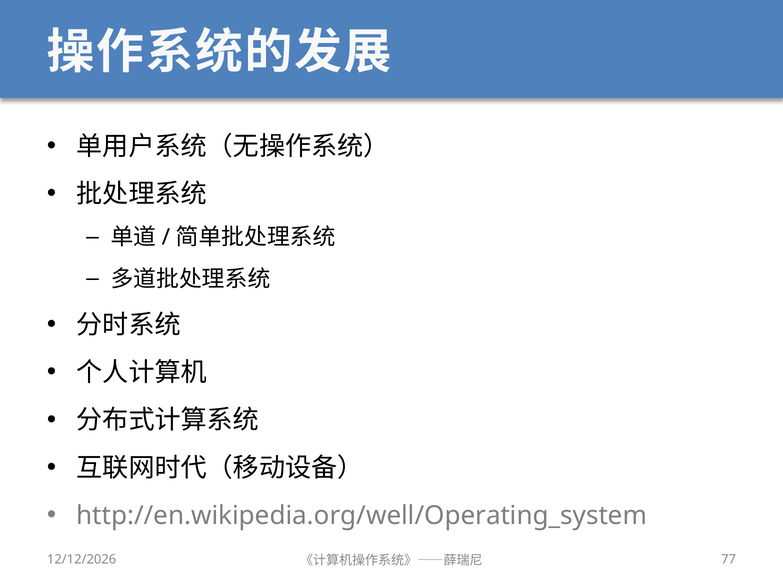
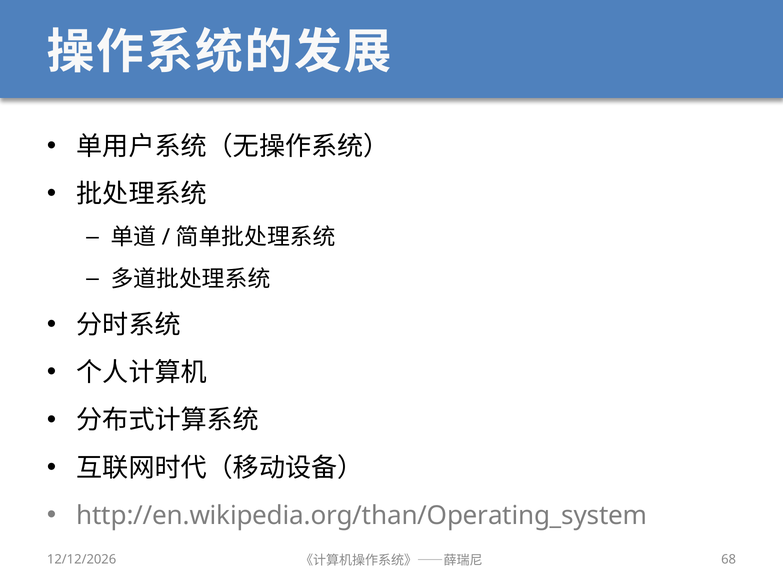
http://en.wikipedia.org/well/Operating_system: http://en.wikipedia.org/well/Operating_system -> http://en.wikipedia.org/than/Operating_system (362, 516)
77: 77 -> 68 (729, 560)
